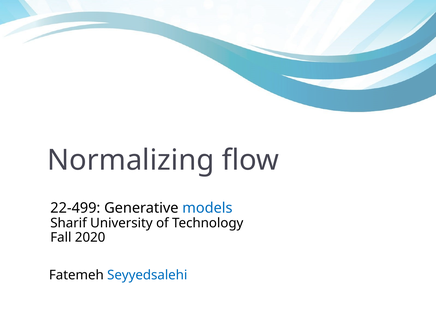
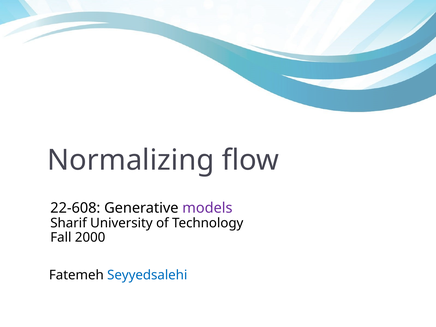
22-499: 22-499 -> 22-608 (75, 208)
models colour: blue -> purple (207, 208)
2020: 2020 -> 2000 (90, 237)
